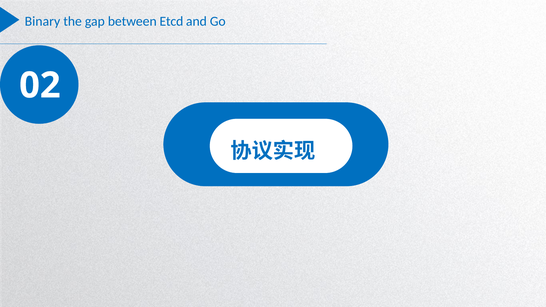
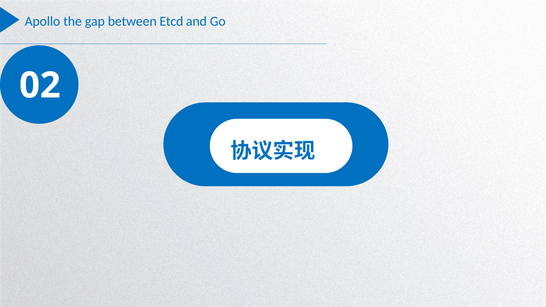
Binary: Binary -> Apollo (42, 21)
